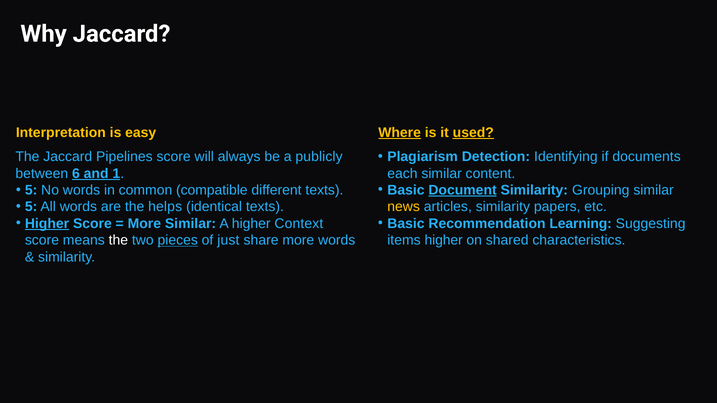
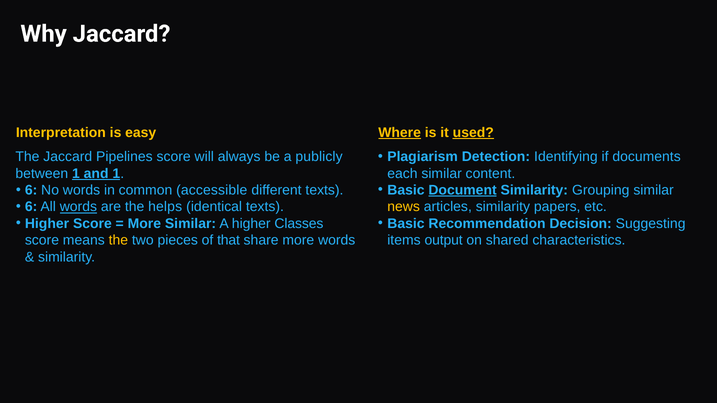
between 6: 6 -> 1 (76, 174)
5: 5 -> 6 (31, 190)
compatible: compatible -> accessible (212, 190)
5: 5 -> 6 (31, 207)
words underline: none -> present (78, 207)
Learning: Learning -> Decision (581, 224)
Higher underline: present -> none (47, 224)
Context: Context -> Classes (299, 224)
the colour: white -> yellow (118, 241)
pieces underline: present -> none (178, 241)
just: just -> that (229, 241)
items higher: higher -> output (444, 241)
